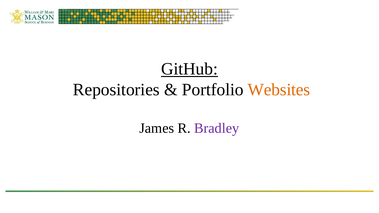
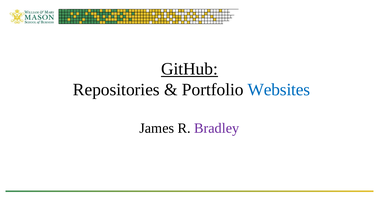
Websites colour: orange -> blue (279, 90)
